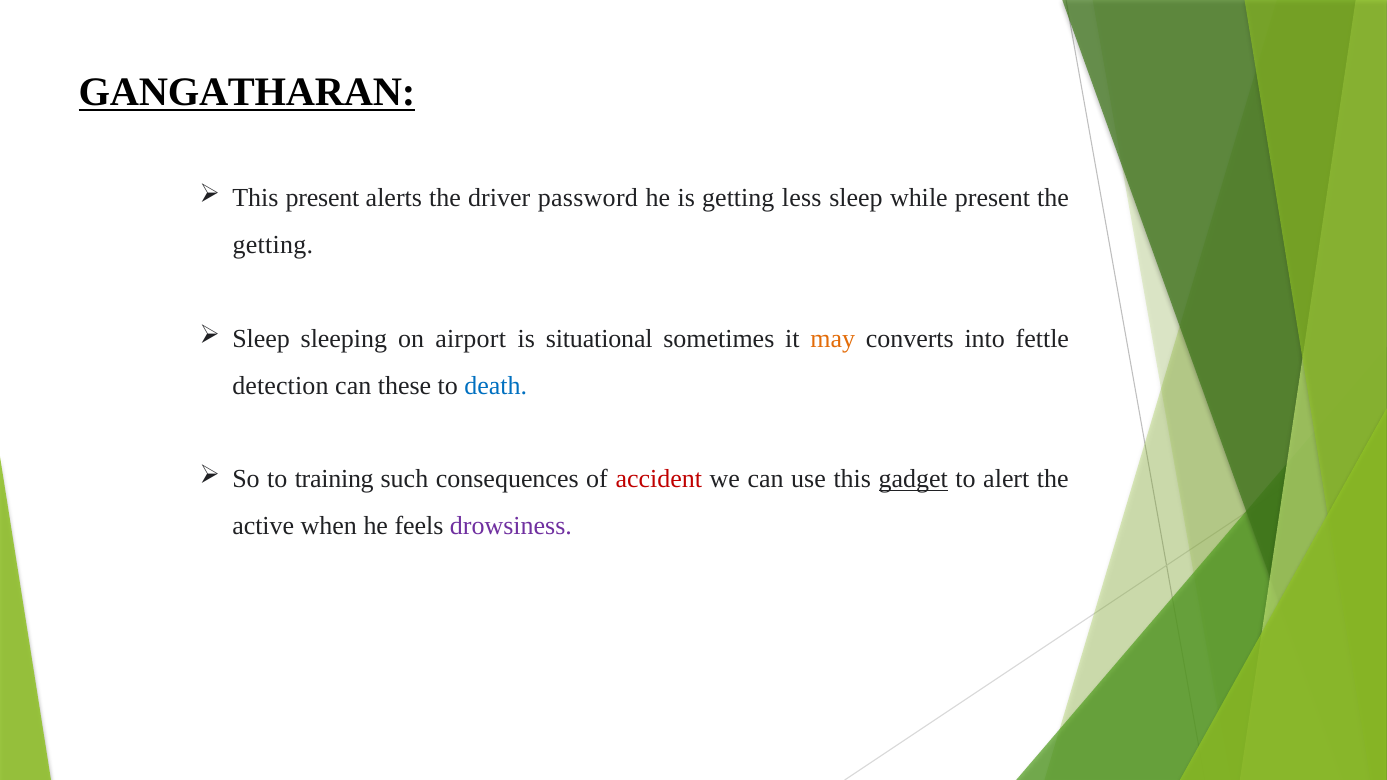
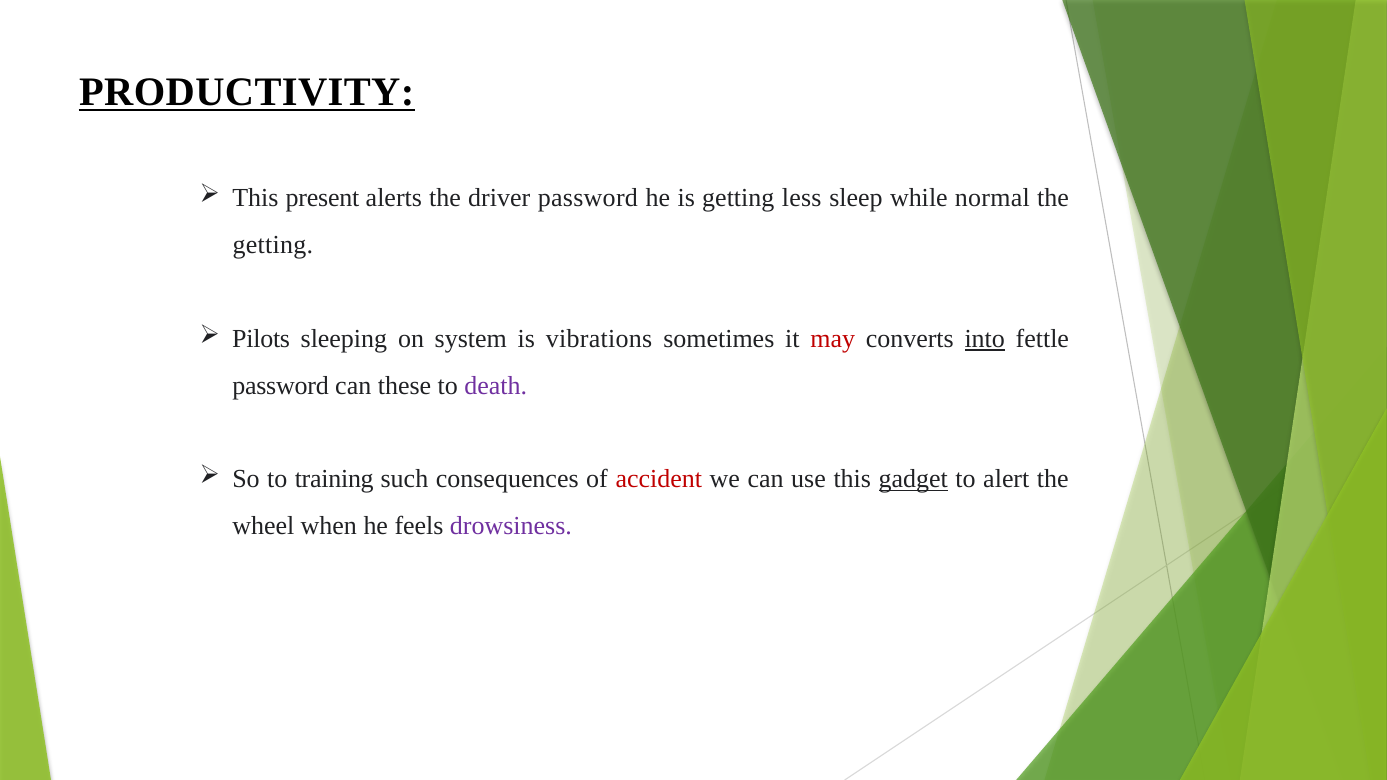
GANGATHARAN: GANGATHARAN -> PRODUCTIVITY (247, 92)
while present: present -> normal (992, 198)
Sleep: Sleep -> Pilots (261, 339)
airport: airport -> system (471, 339)
situational: situational -> vibrations (599, 339)
may colour: orange -> red (833, 339)
into underline: none -> present (985, 339)
detection: detection -> password (281, 386)
death colour: blue -> purple (496, 386)
active: active -> wheel (263, 526)
